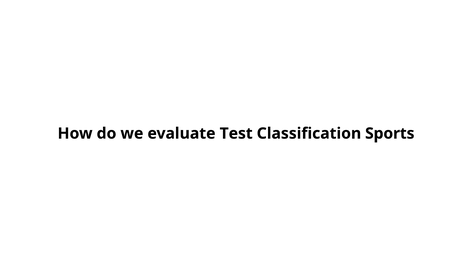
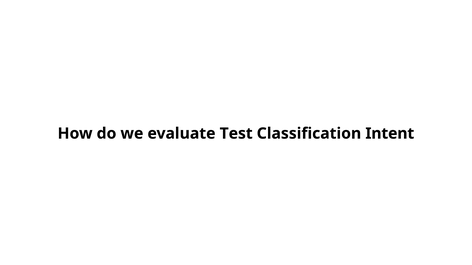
Sports: Sports -> Intent (390, 134)
